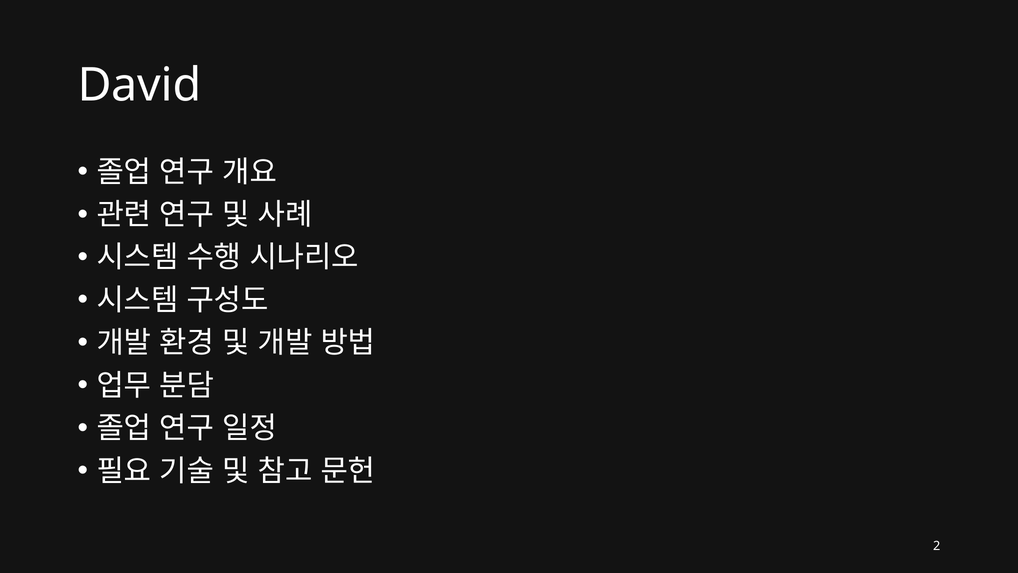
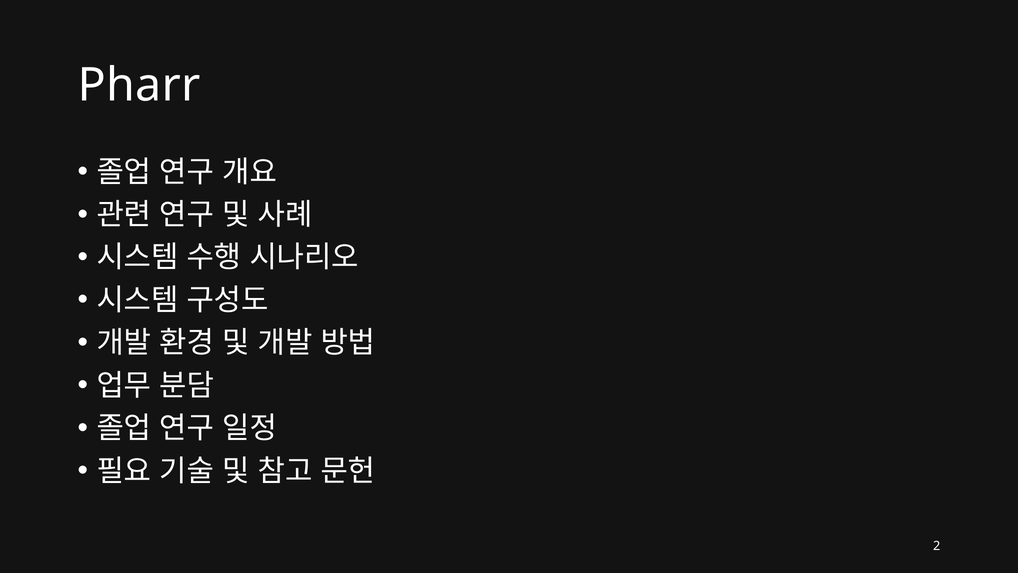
David: David -> Pharr (139, 86)
